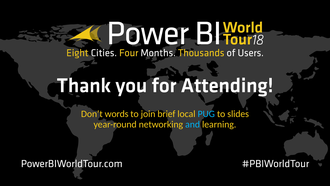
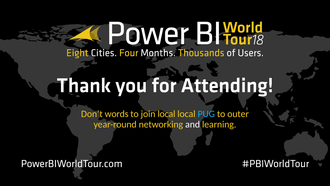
join brief: brief -> local (166, 114)
slides: slides -> outer (238, 114)
and colour: light blue -> white (193, 124)
